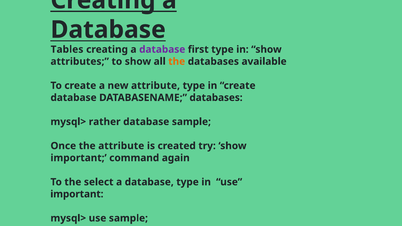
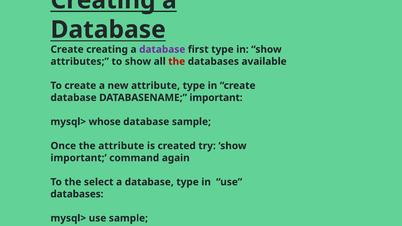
Tables: Tables -> Create (67, 49)
the colour: orange -> red (177, 62)
DATABASENAME databases: databases -> important (216, 98)
rather: rather -> whose (105, 122)
important: important -> databases (77, 194)
